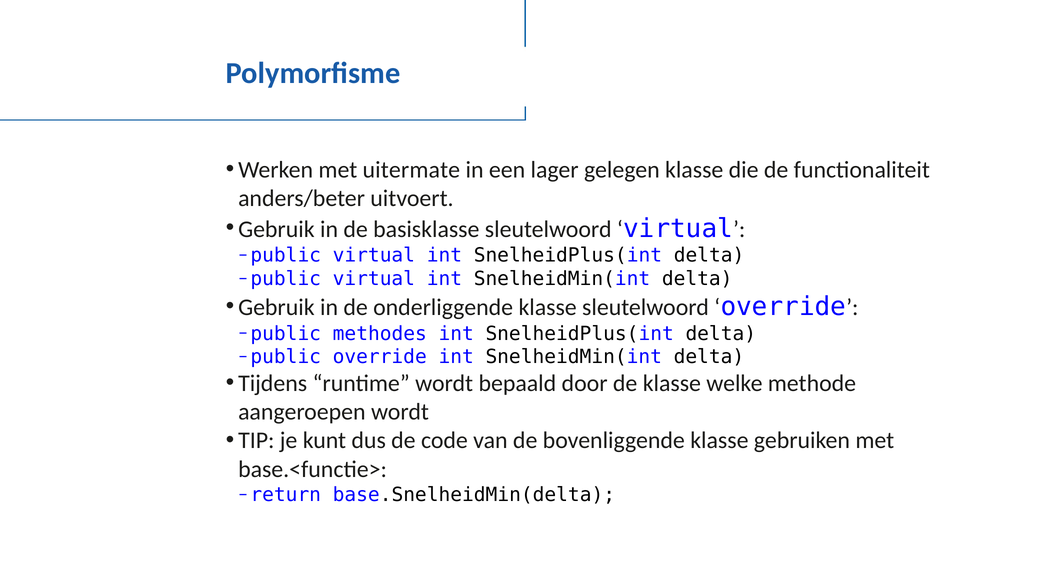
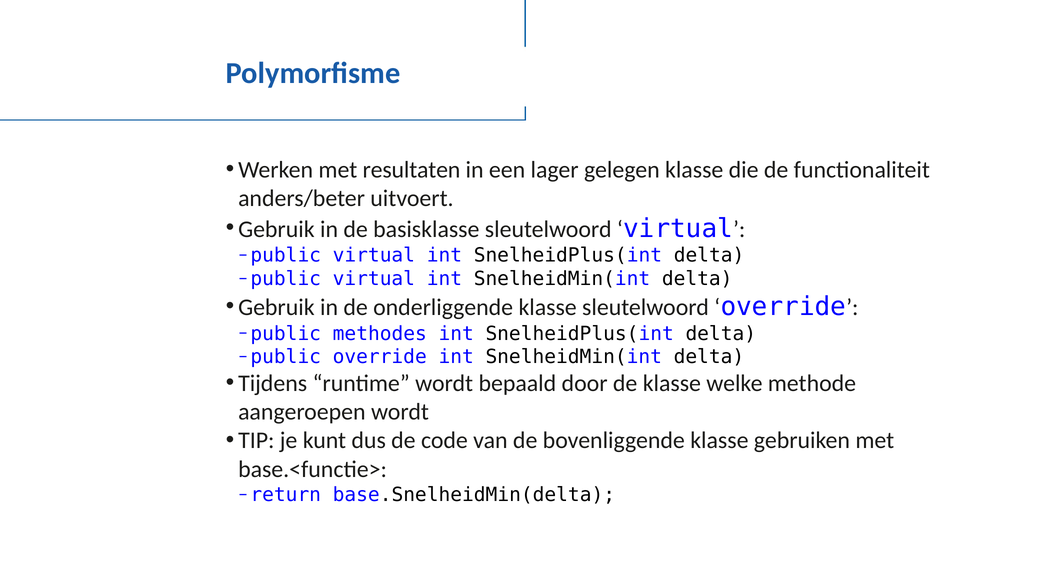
uitermate: uitermate -> resultaten (411, 170)
